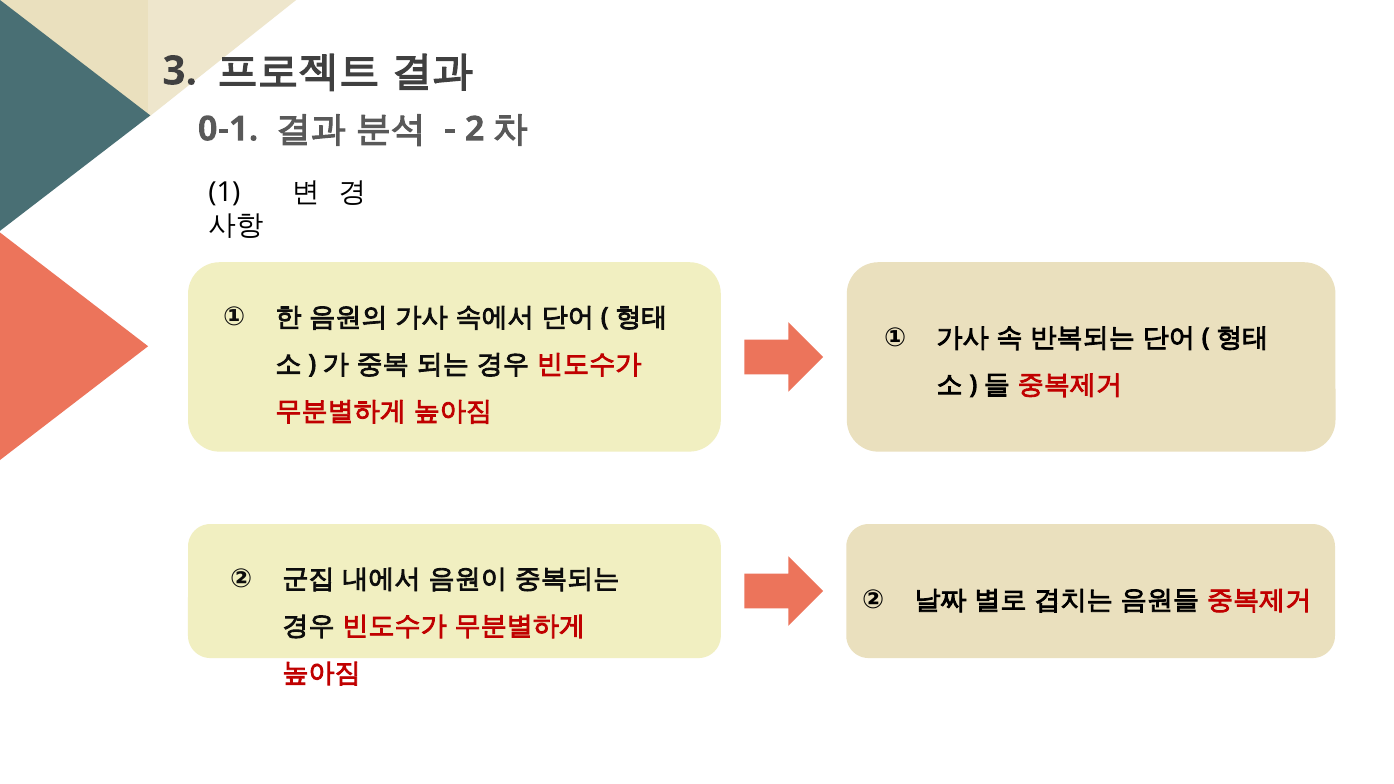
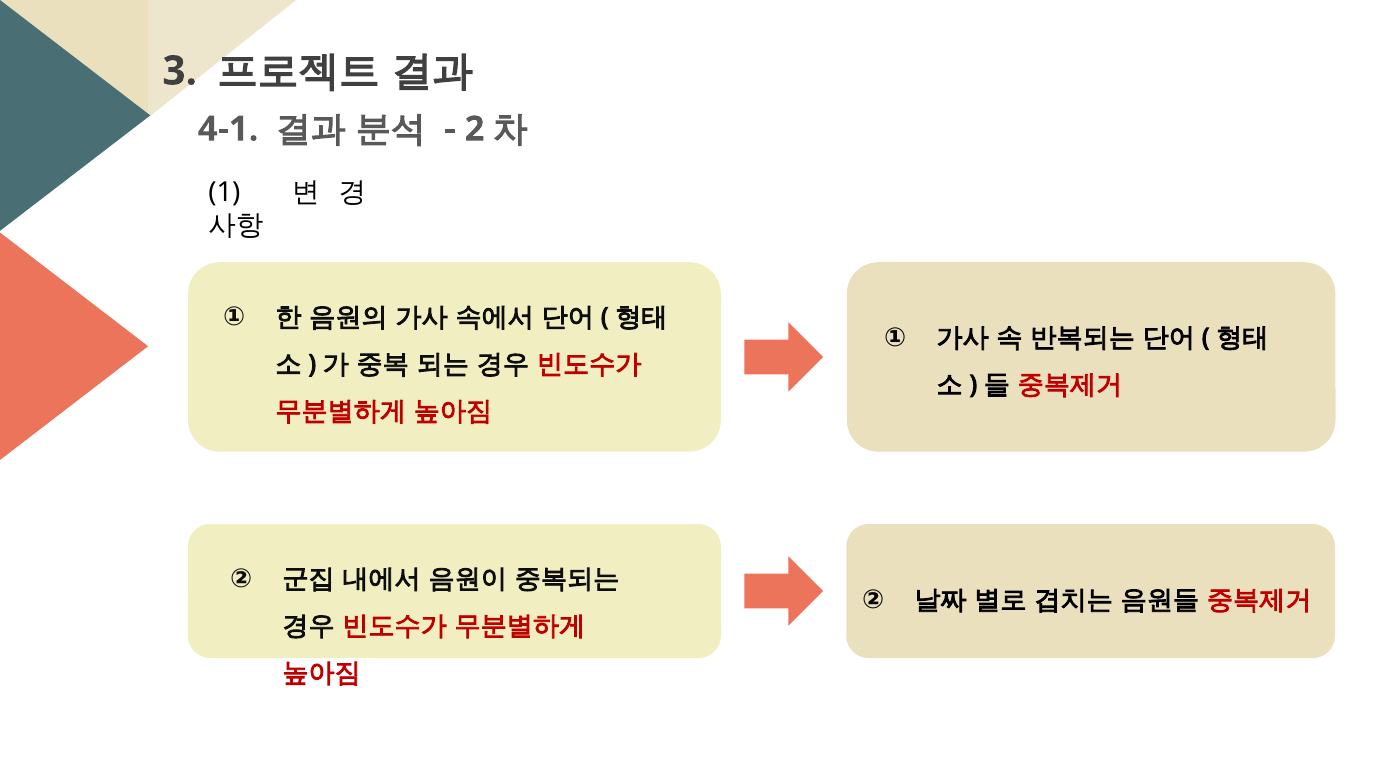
0-1: 0-1 -> 4-1 (228, 129)
